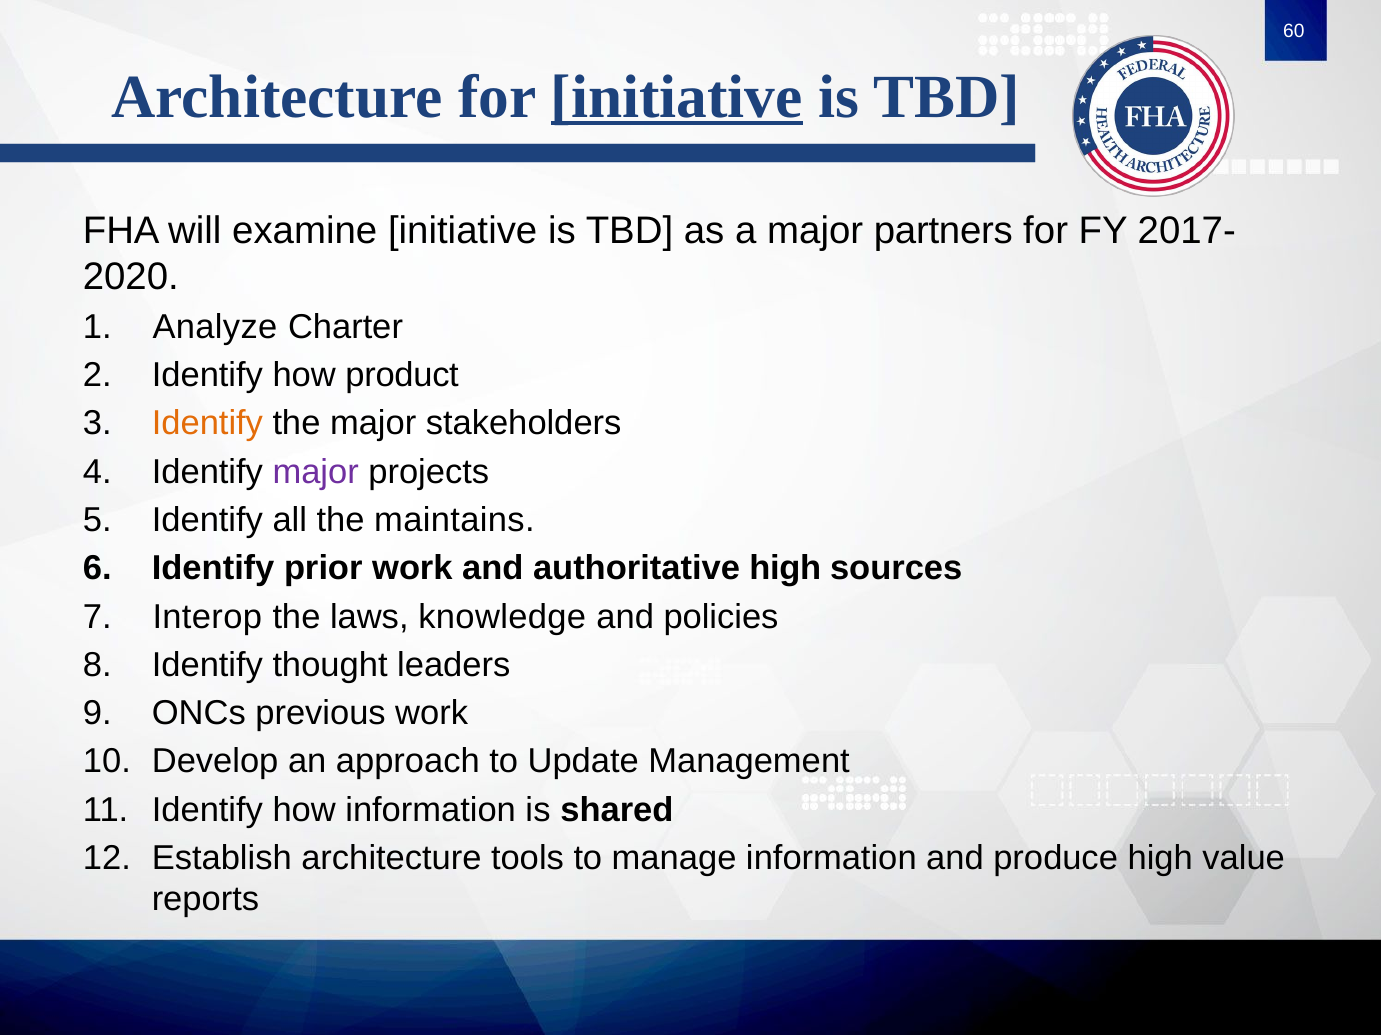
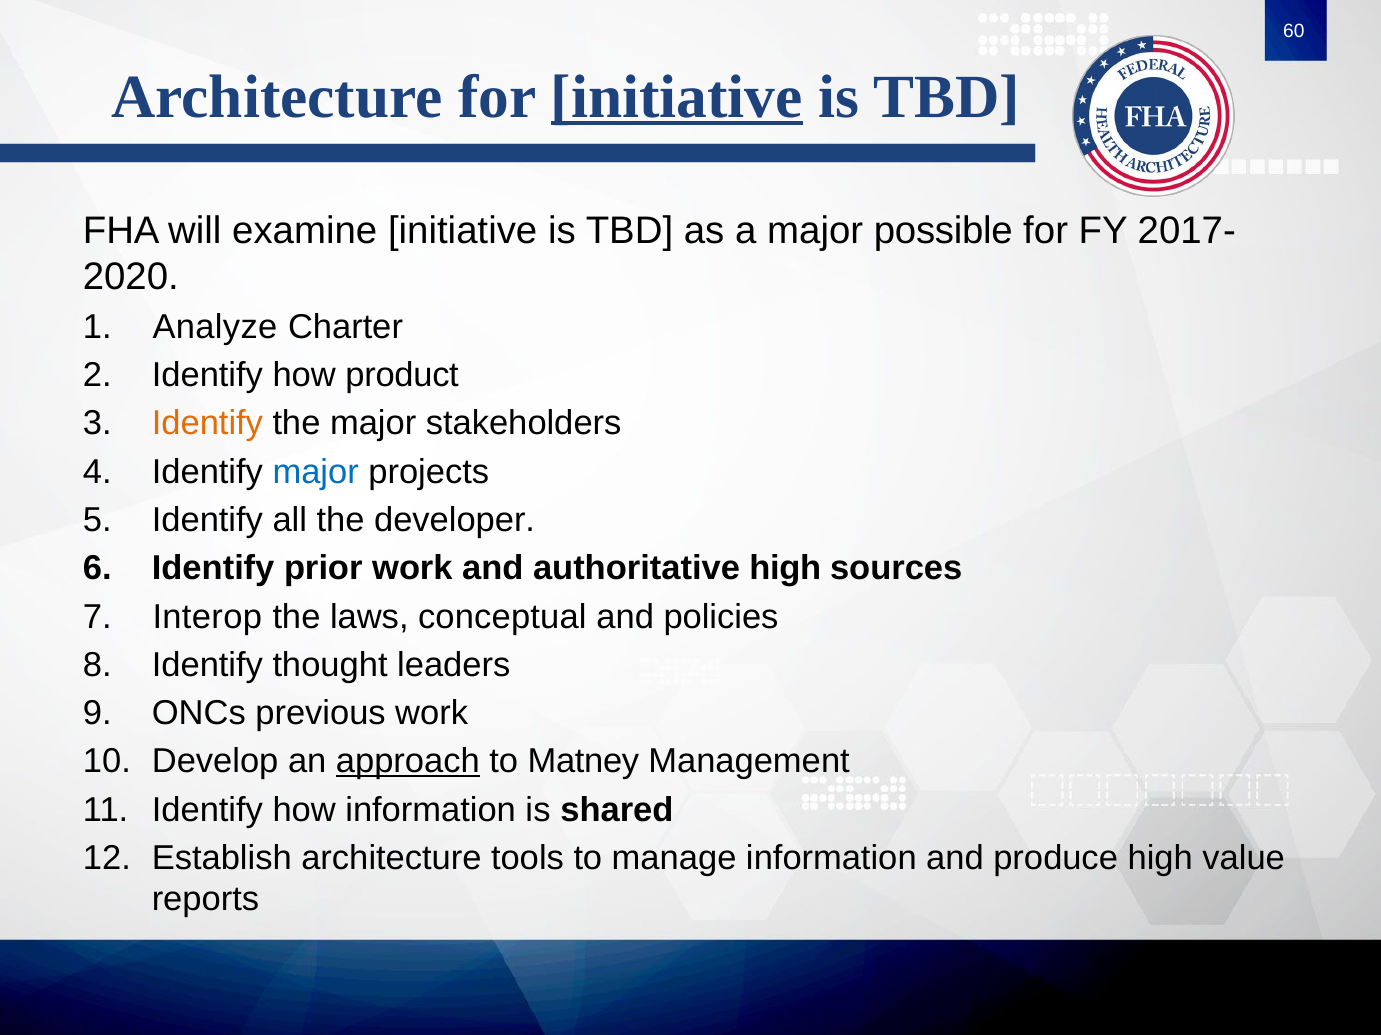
partners: partners -> possible (943, 231)
major colour: purple -> blue (316, 472)
maintains: maintains -> developer (455, 520)
knowledge: knowledge -> conceptual (502, 617)
approach underline: none -> present (408, 762)
Update: Update -> Matney (583, 762)
